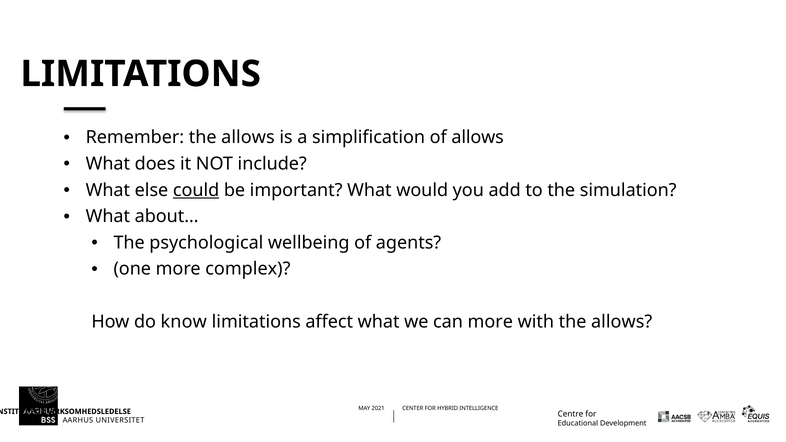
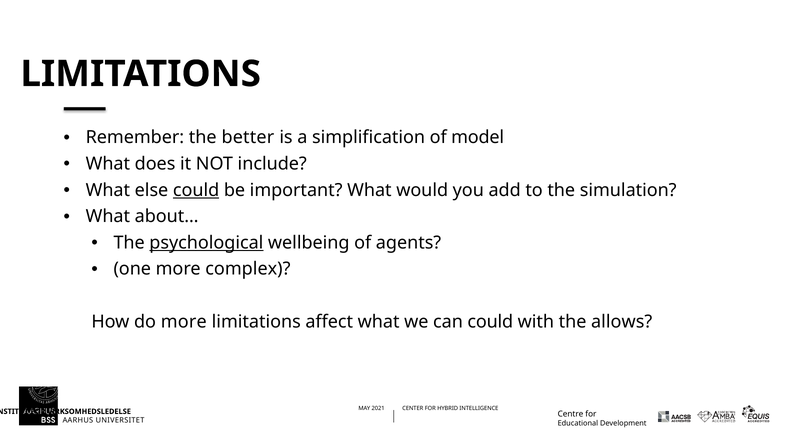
Remember the allows: allows -> better (248, 138)
of allows: allows -> model (478, 138)
psychological underline: none -> present (206, 243)
do know: know -> more (184, 322)
can more: more -> could (490, 322)
